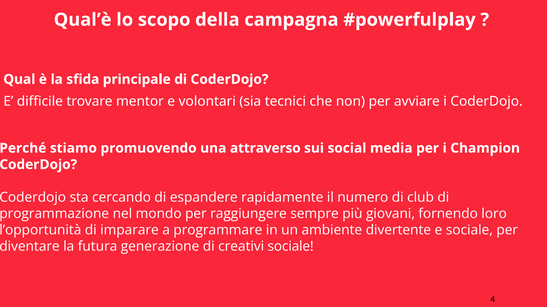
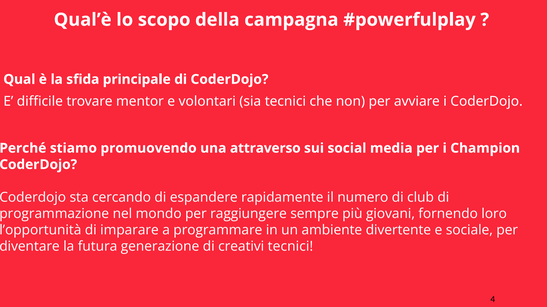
creativi sociale: sociale -> tecnici (290, 247)
